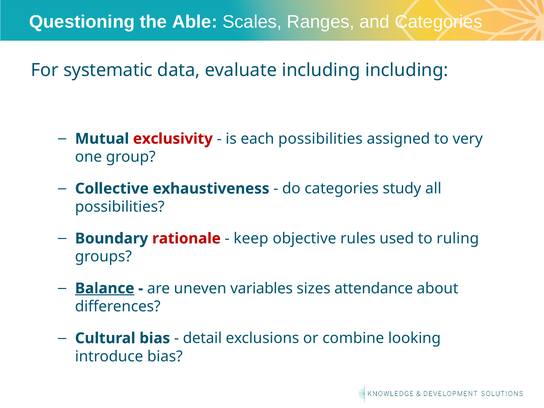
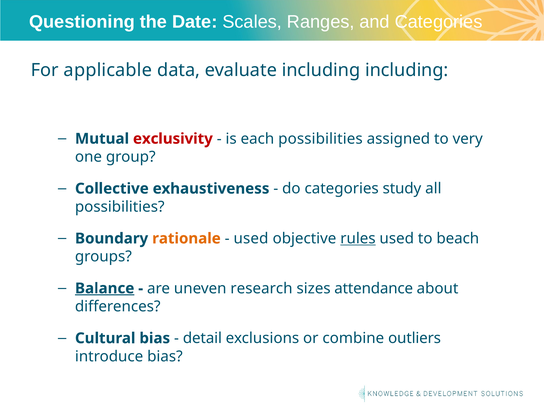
Able: Able -> Date (195, 22)
systematic: systematic -> applicable (108, 70)
rationale colour: red -> orange (186, 238)
keep: keep -> used (251, 238)
rules underline: none -> present (358, 238)
ruling: ruling -> beach (458, 238)
variables: variables -> research (261, 288)
looking: looking -> outliers (415, 338)
